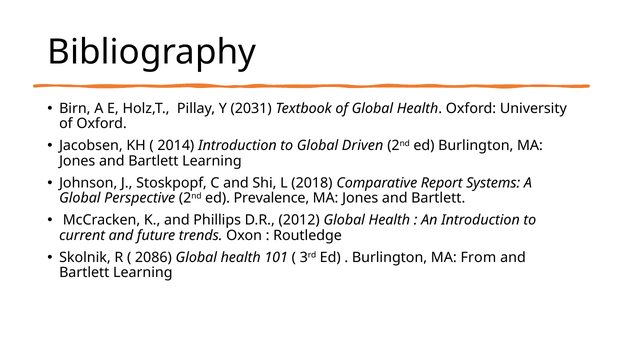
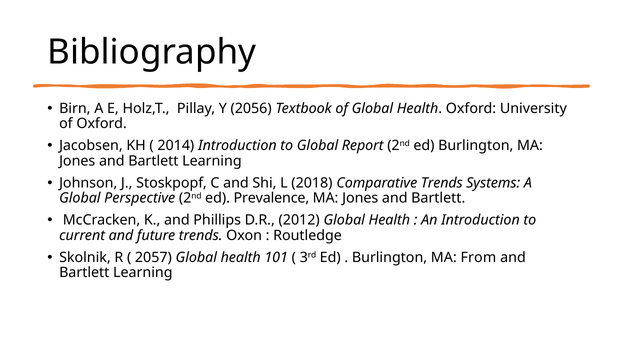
2031: 2031 -> 2056 (251, 109)
Driven: Driven -> Report (363, 146)
Comparative Report: Report -> Trends (442, 183)
2086: 2086 -> 2057 (153, 258)
